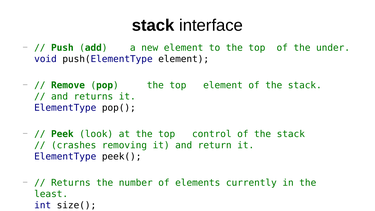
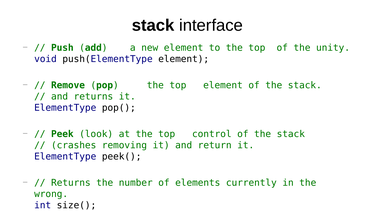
under: under -> unity (333, 48)
least: least -> wrong (51, 194)
